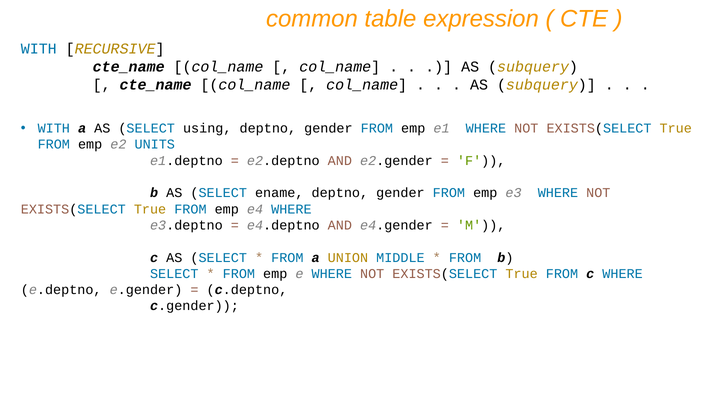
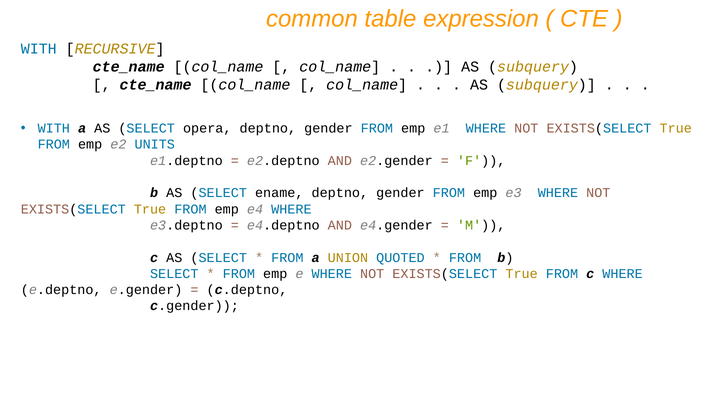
using: using -> opera (207, 128)
MIDDLE: MIDDLE -> QUOTED (400, 257)
